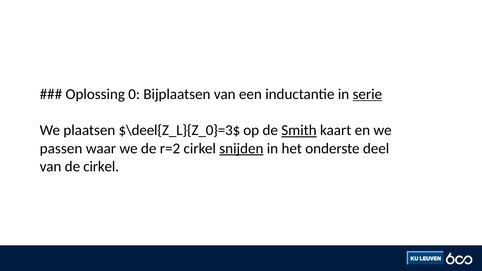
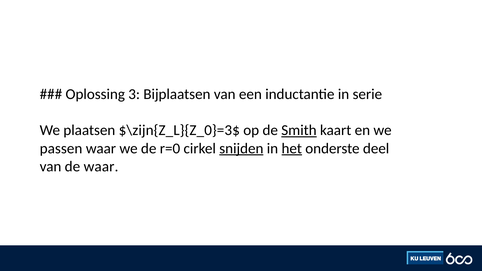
0: 0 -> 3 (134, 94)
serie underline: present -> none (367, 94)
$\deel{Z_L}{Z_0}=3$: $\deel{Z_L}{Z_0}=3$ -> $\zijn{Z_L}{Z_0}=3$ (179, 130)
r=2: r=2 -> r=0 (170, 148)
het underline: none -> present (292, 148)
de cirkel: cirkel -> waar (101, 167)
